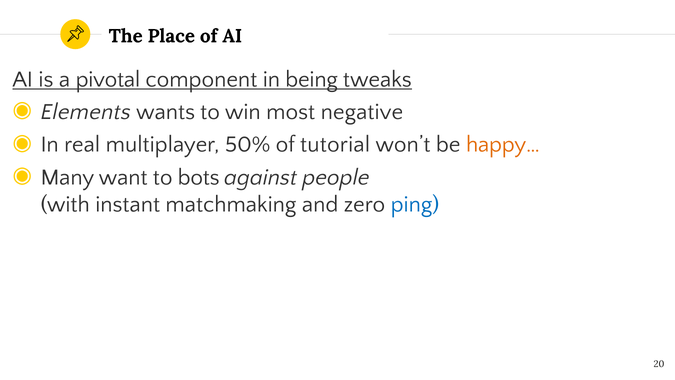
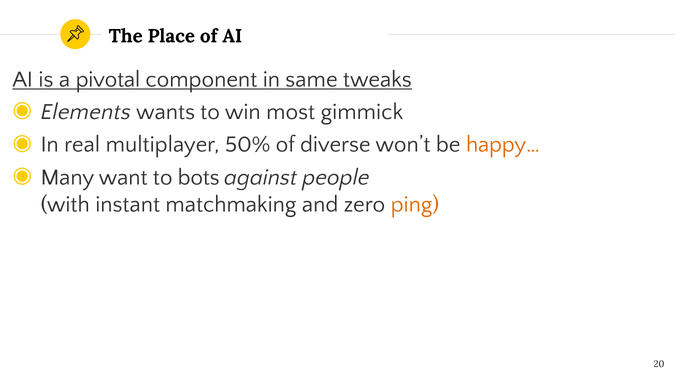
being: being -> same (311, 79)
negative: negative -> gimmick (362, 112)
tutorial: tutorial -> diverse (335, 144)
ping colour: blue -> orange (415, 204)
